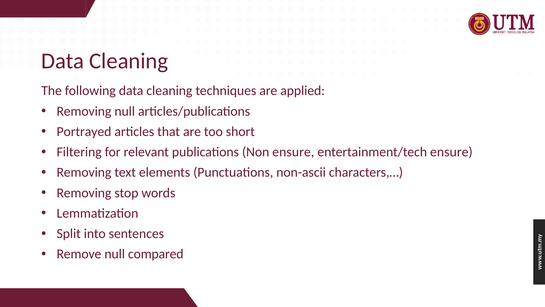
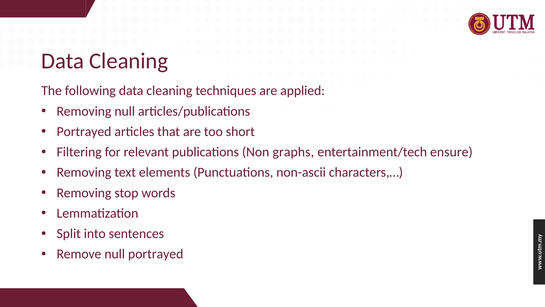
Non ensure: ensure -> graphs (293, 152)
null compared: compared -> portrayed (156, 254)
